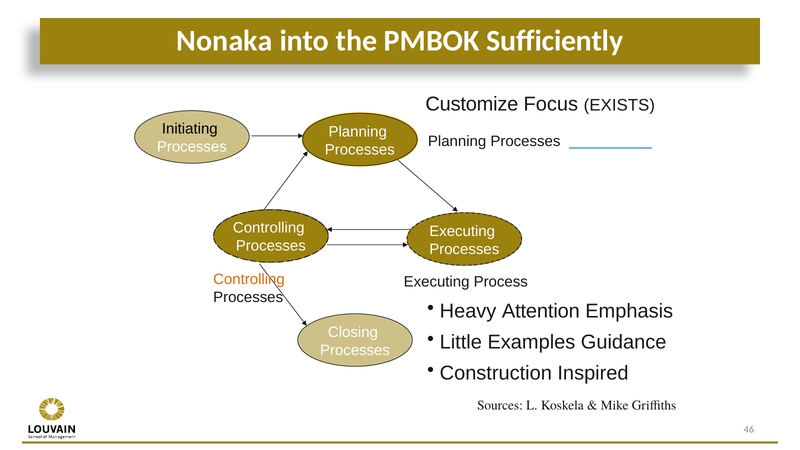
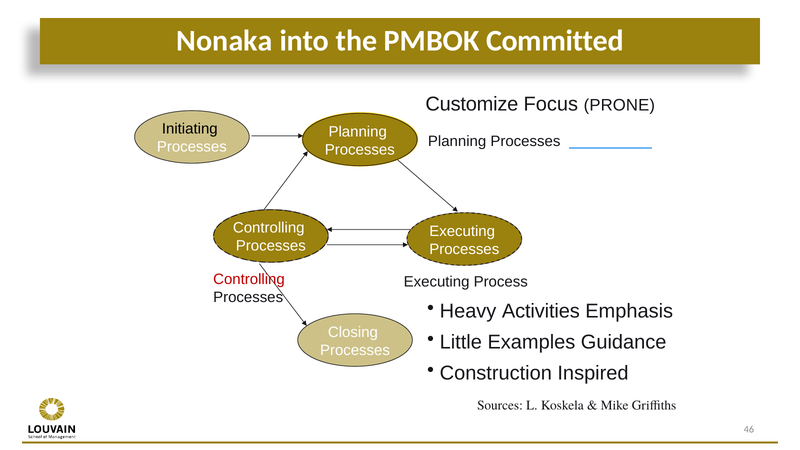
Sufficiently: Sufficiently -> Committed (555, 41)
EXISTS: EXISTS -> PRONE (619, 105)
Controlling colour: orange -> red (249, 279)
Attention: Attention -> Activities (541, 311)
